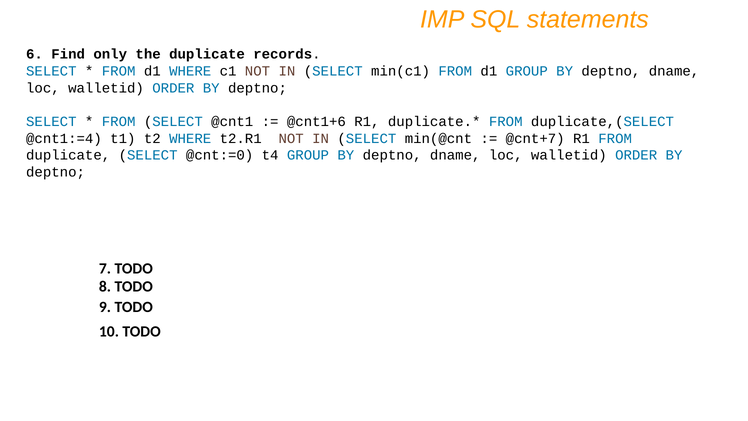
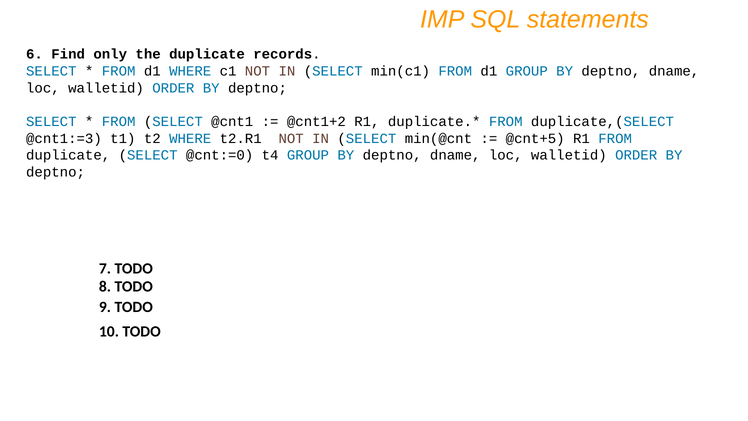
@cnt1+6: @cnt1+6 -> @cnt1+2 (316, 122)
@cnt1:=4: @cnt1:=4 -> @cnt1:=3 (64, 138)
@cnt+7: @cnt+7 -> @cnt+5 (535, 138)
